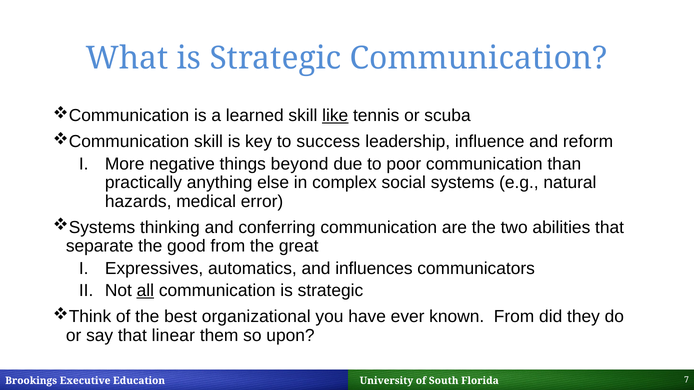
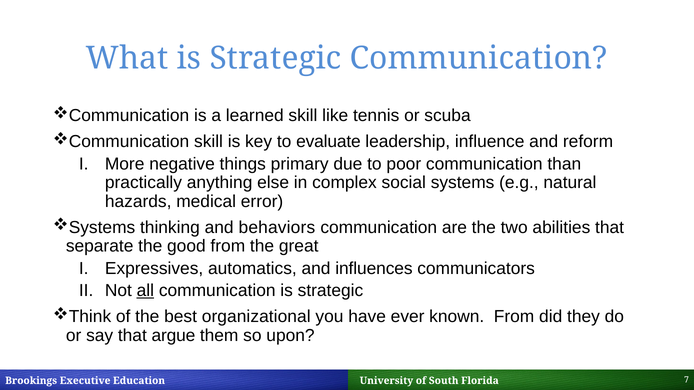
like underline: present -> none (335, 116)
success: success -> evaluate (328, 142)
beyond: beyond -> primary (300, 164)
conferring: conferring -> behaviors (277, 228)
linear: linear -> argue (173, 336)
